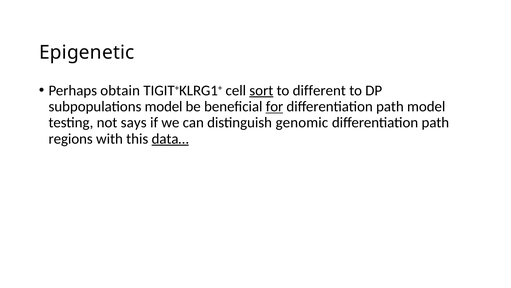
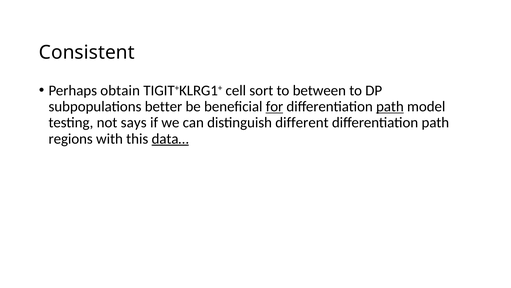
Epigenetic: Epigenetic -> Consistent (87, 53)
sort underline: present -> none (261, 90)
different: different -> between (319, 90)
subpopulations model: model -> better (164, 106)
path underline: none -> present (390, 106)
genomic: genomic -> different (302, 122)
